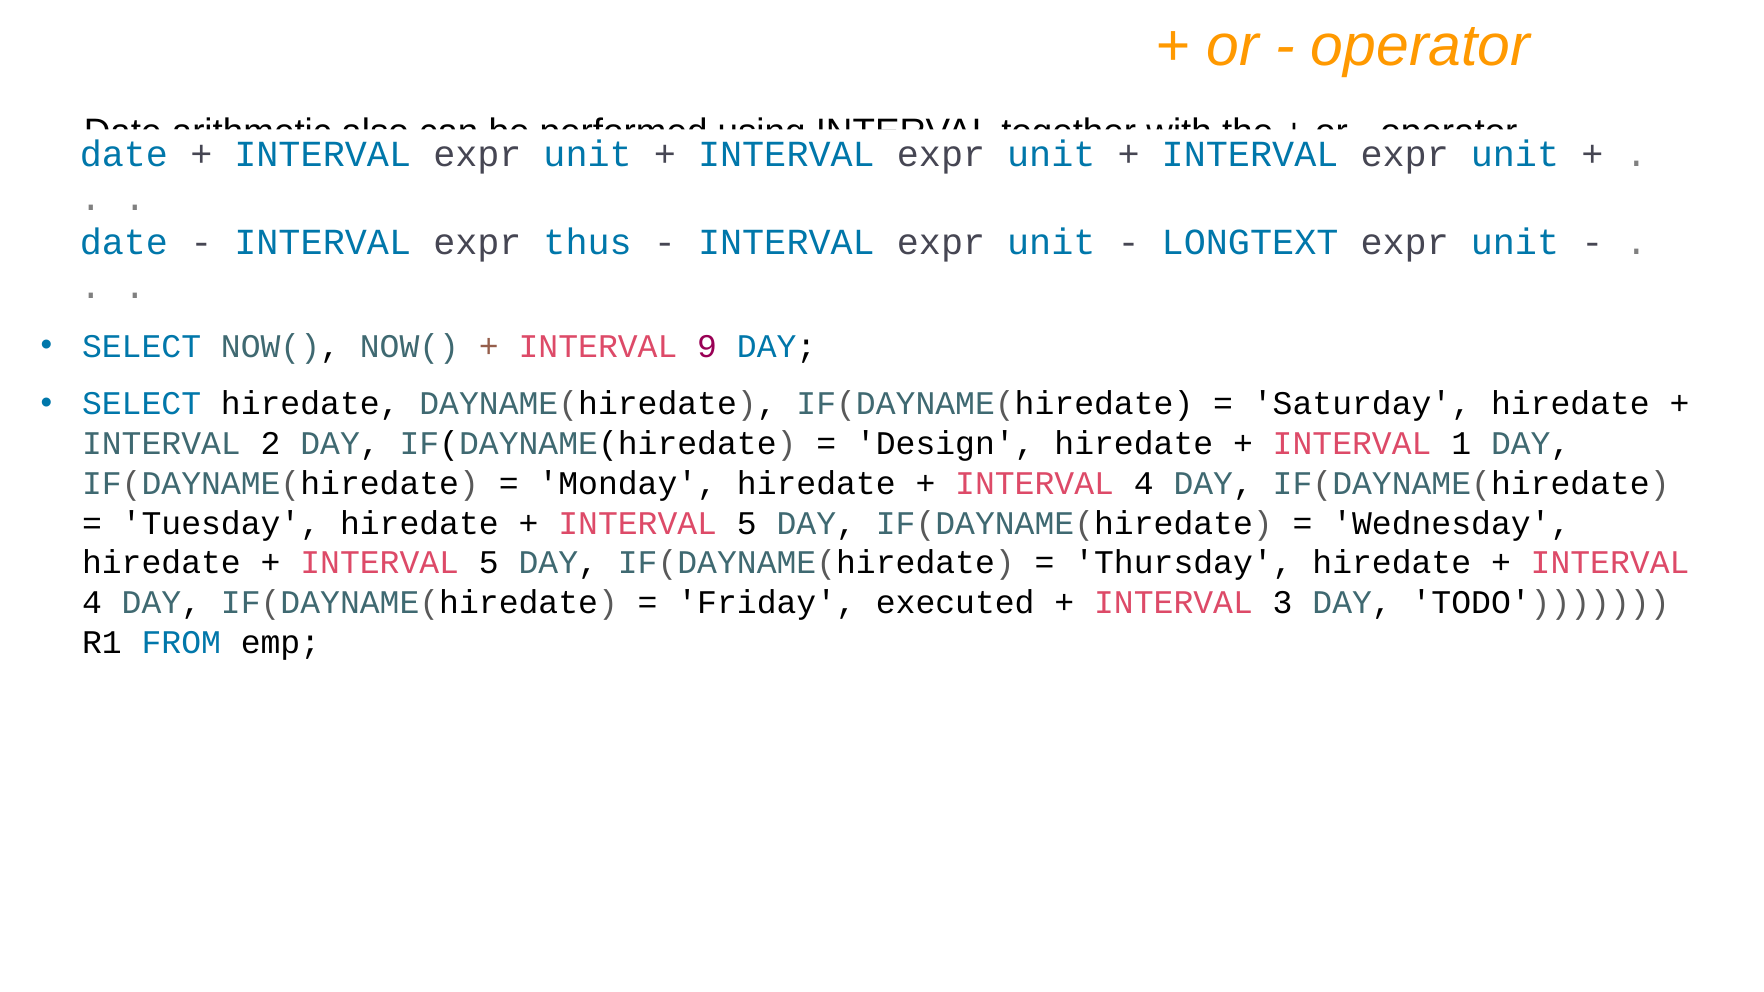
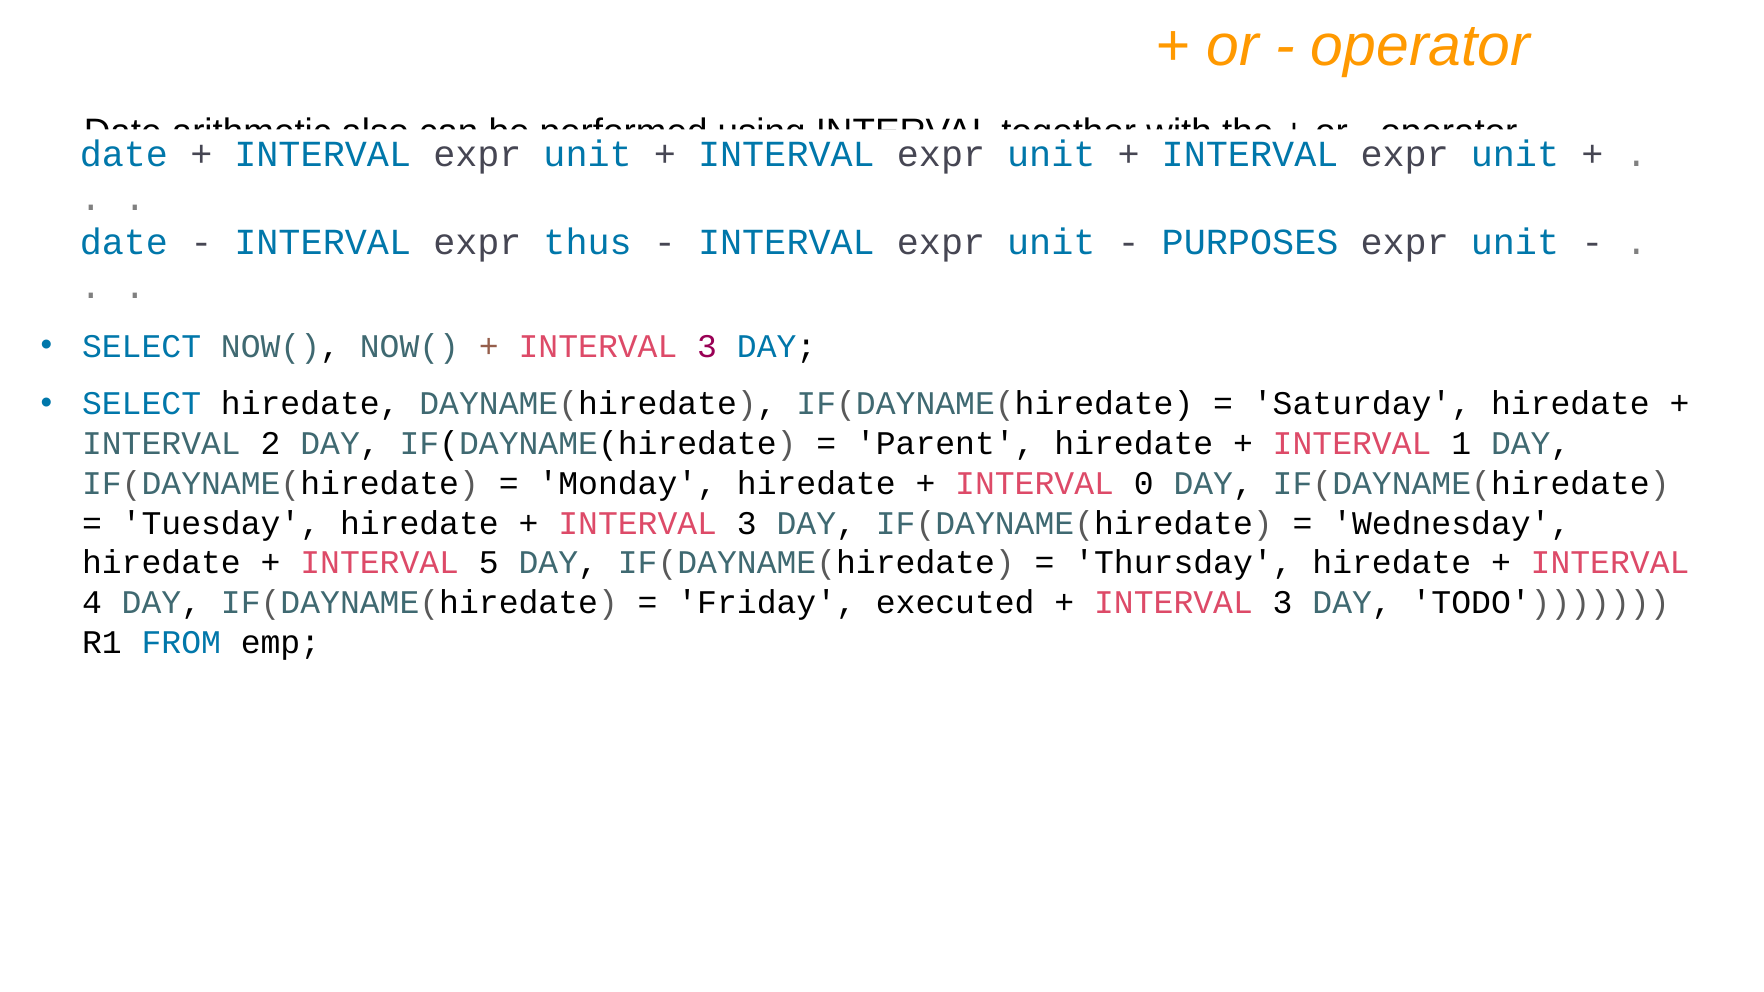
LONGTEXT: LONGTEXT -> PURPOSES (1250, 242)
9: 9 -> 3 (707, 347)
Design: Design -> Parent (945, 444)
4: 4 -> 0 (1144, 484)
5: 5 -> 3 (747, 523)
